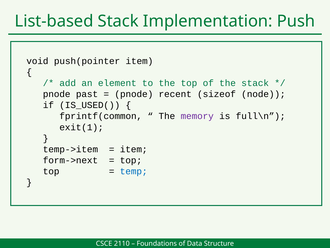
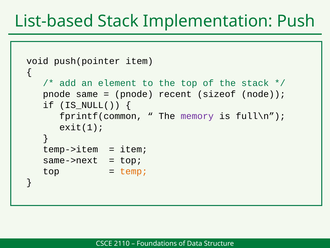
past: past -> same (87, 94)
IS_USED(: IS_USED( -> IS_NULL( (90, 105)
form->next: form->next -> same->next (70, 160)
temp colour: blue -> orange (134, 171)
